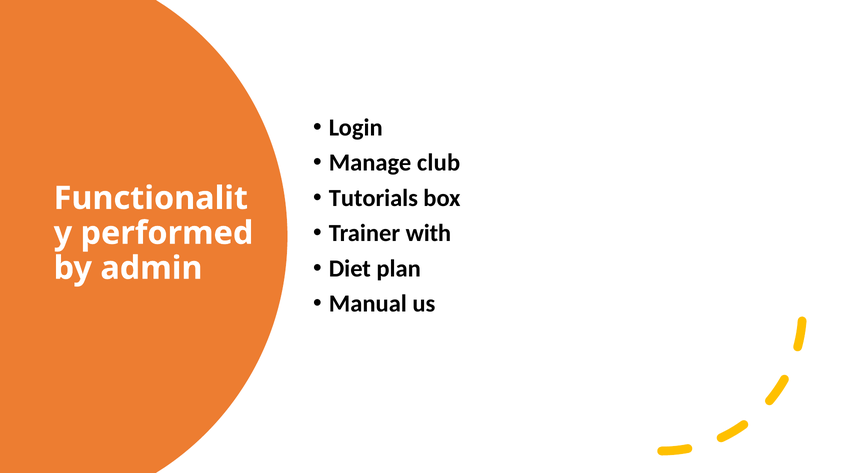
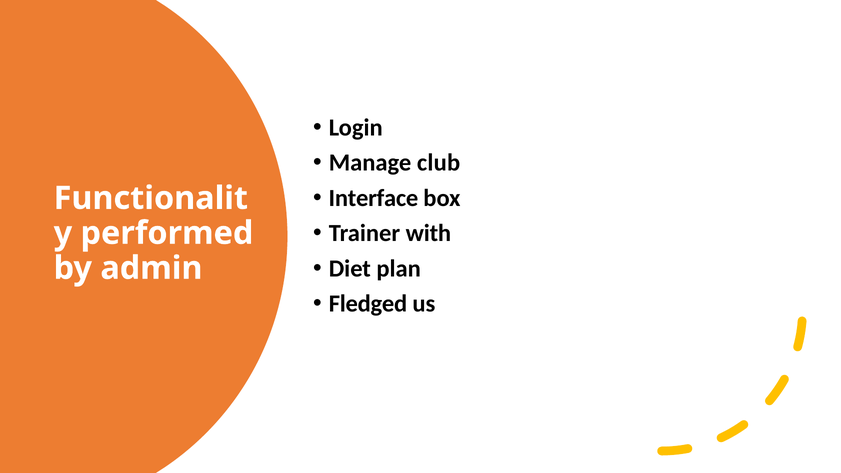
Tutorials: Tutorials -> Interface (373, 198)
Manual: Manual -> Fledged (368, 304)
